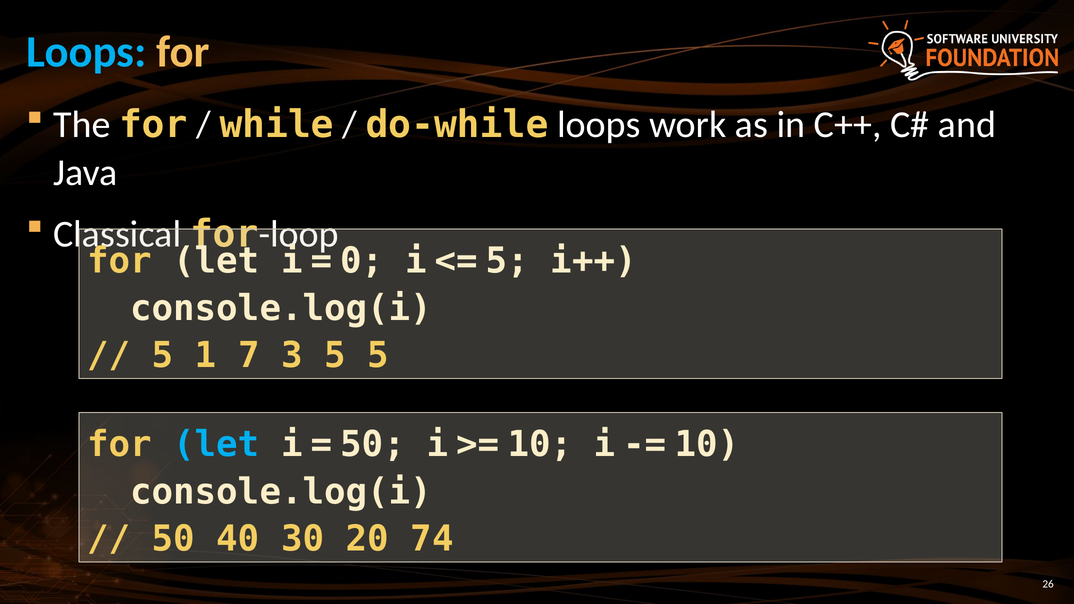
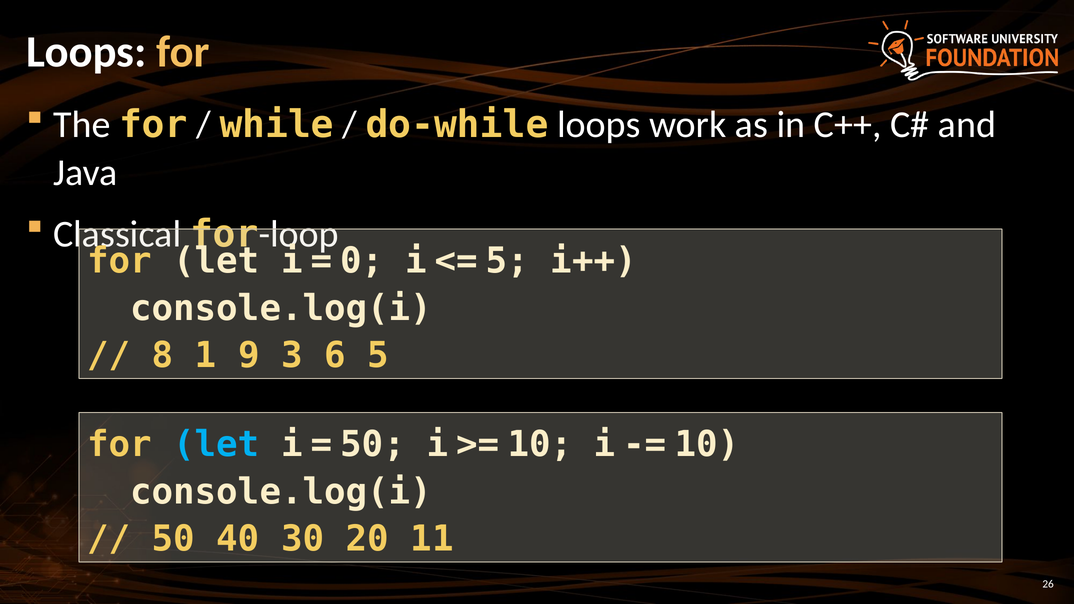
Loops colour: light blue -> white (86, 52)
5: 5 -> 8 (163, 356)
7: 7 -> 9 (249, 356)
3 5: 5 -> 6 (335, 356)
74: 74 -> 11 (432, 539)
